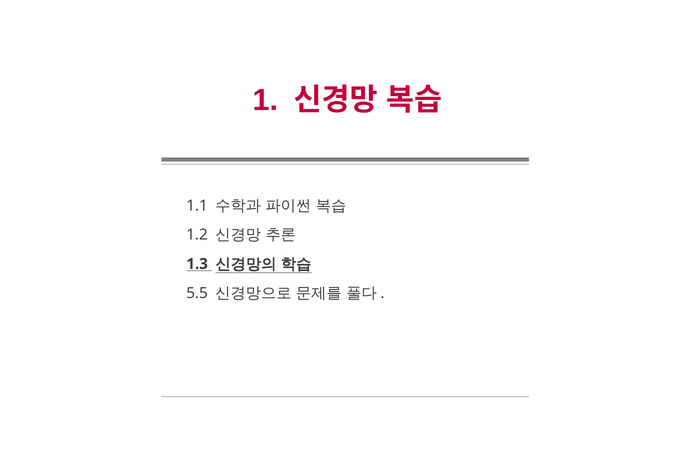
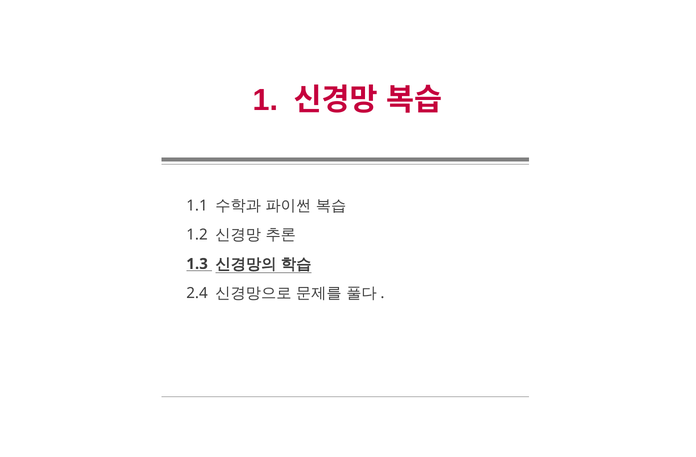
5.5: 5.5 -> 2.4 (197, 293)
